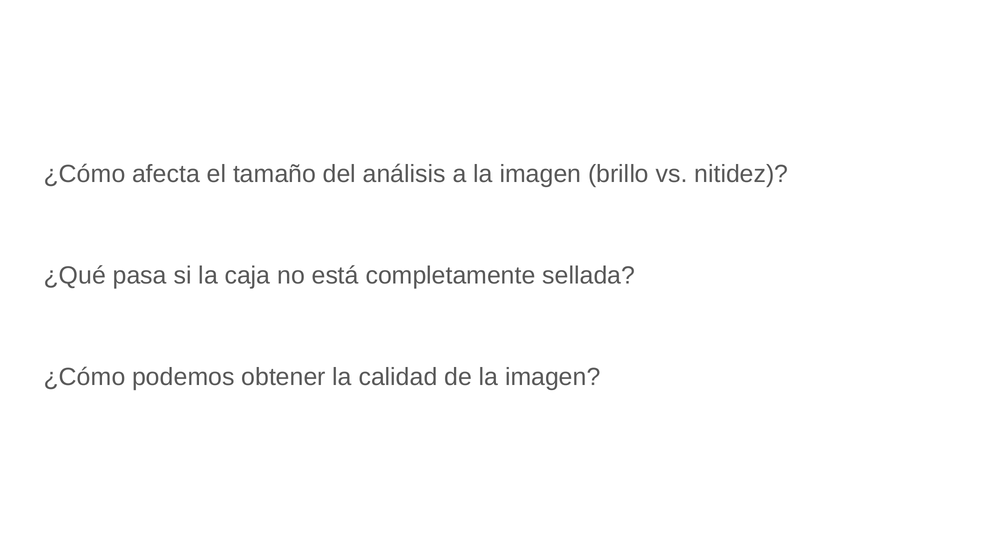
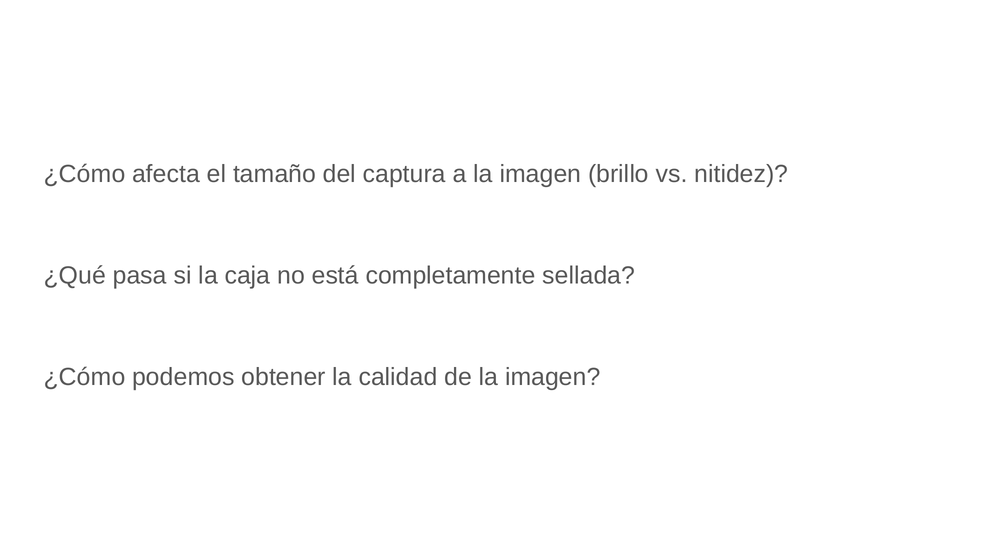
análisis: análisis -> captura (404, 174)
